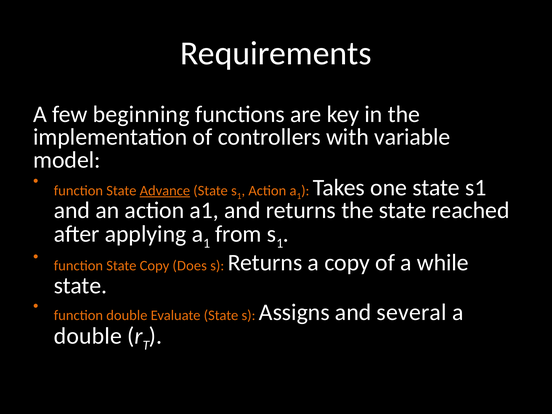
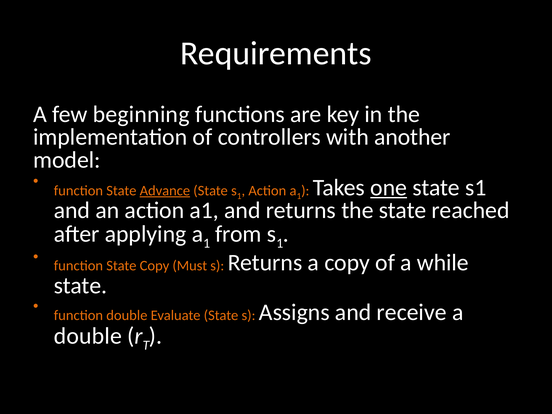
variable: variable -> another (412, 137)
one underline: none -> present (389, 188)
Does: Does -> Must (190, 266)
several: several -> receive (412, 312)
